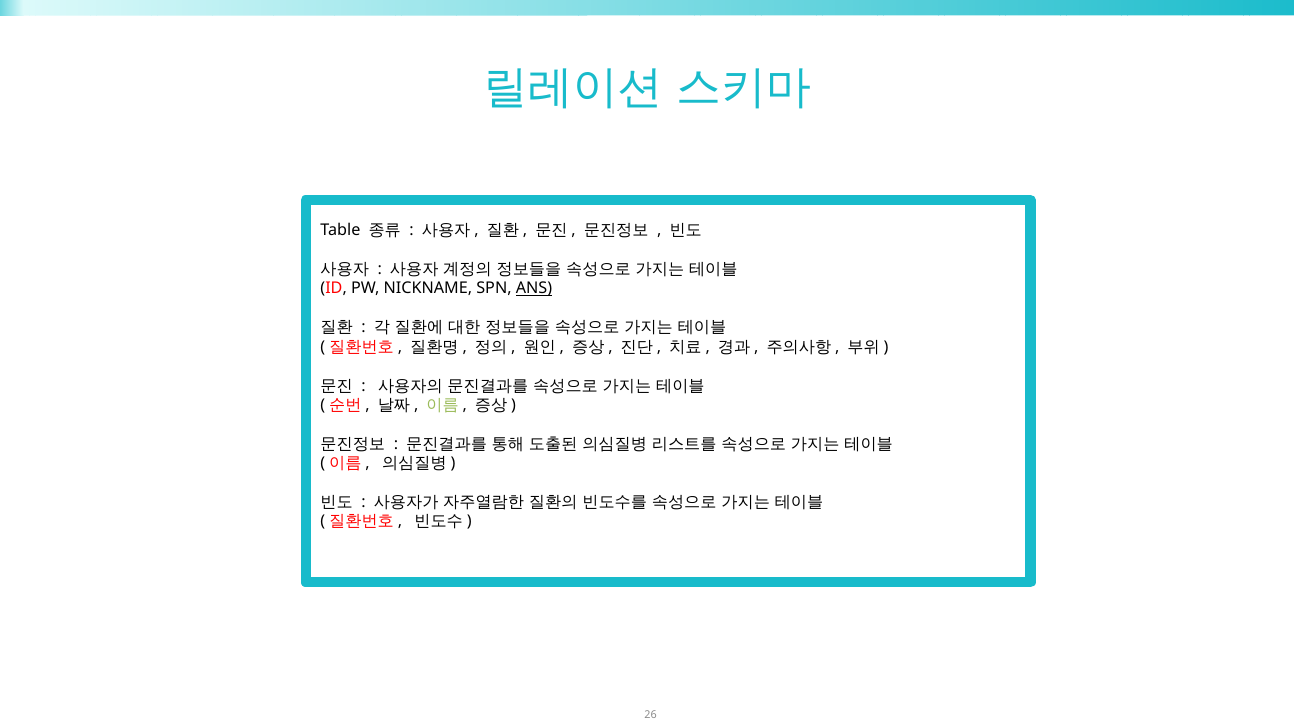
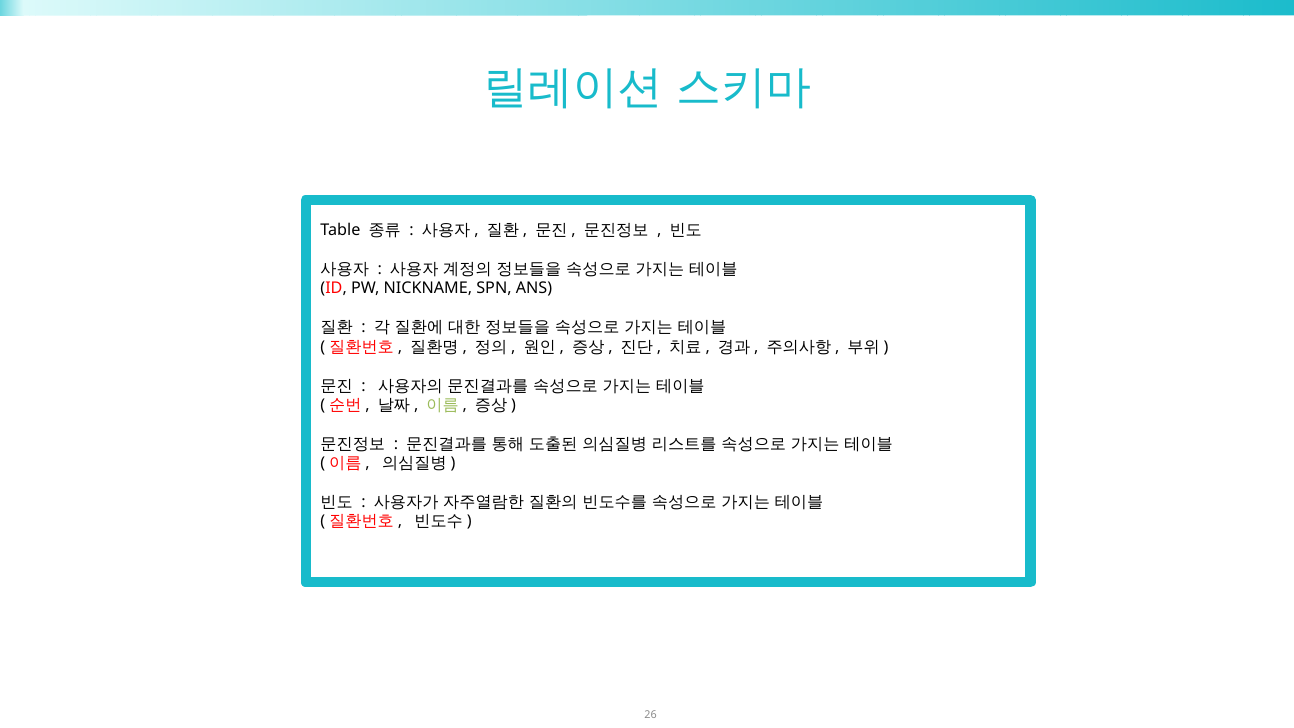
ANS underline: present -> none (534, 289)
